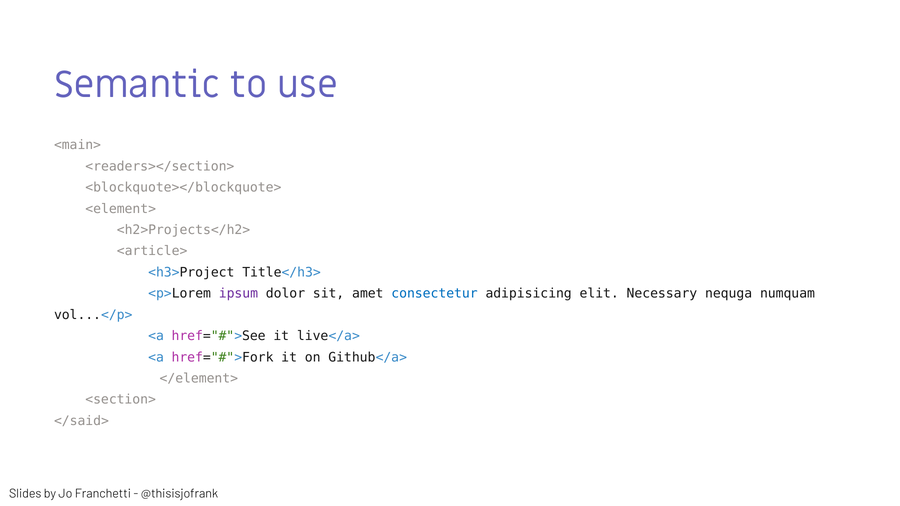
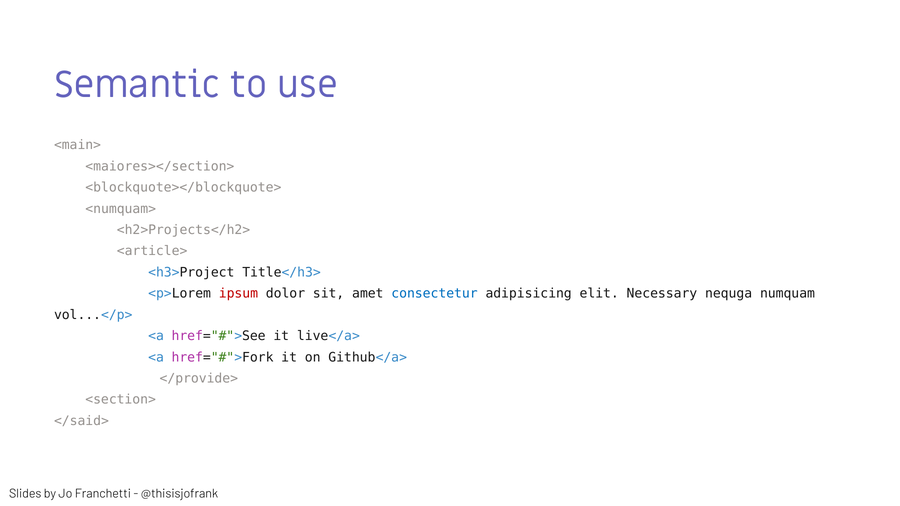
<readers></section>: <readers></section> -> <maiores></section> (160, 166)
<element>: <element> -> <numquam> (121, 209)
ipsum colour: purple -> red (238, 294)
</element>: </element> -> </provide> (199, 379)
